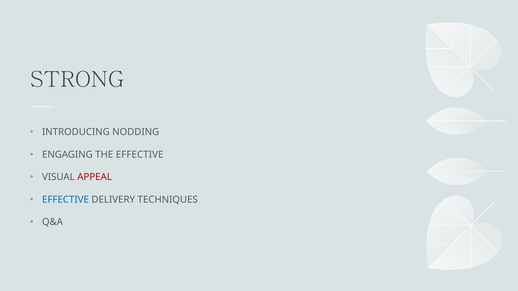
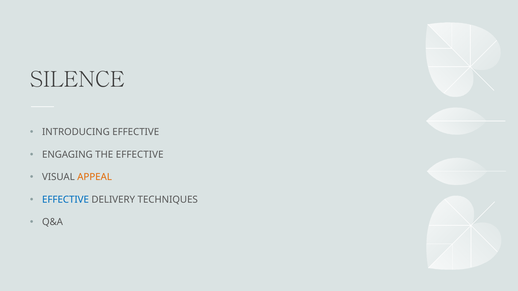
STRONG: STRONG -> SILENCE (77, 80)
INTRODUCING NODDING: NODDING -> EFFECTIVE (136, 132)
APPEAL colour: red -> orange (95, 177)
